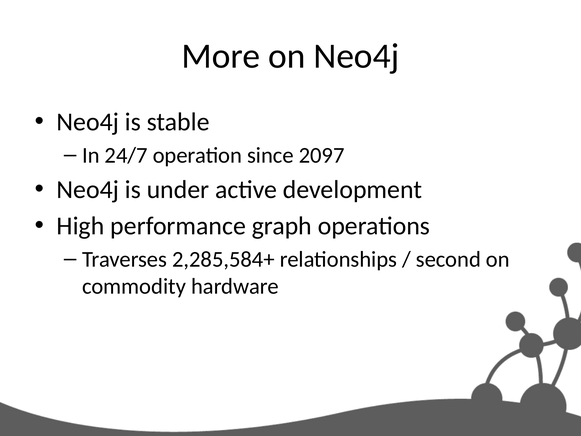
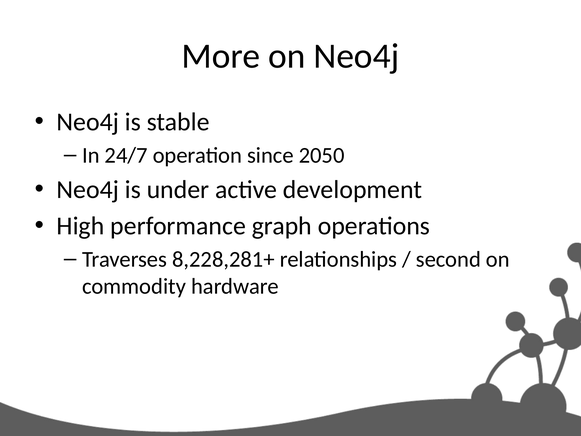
2097: 2097 -> 2050 (322, 155)
2,285,584+: 2,285,584+ -> 8,228,281+ (223, 259)
